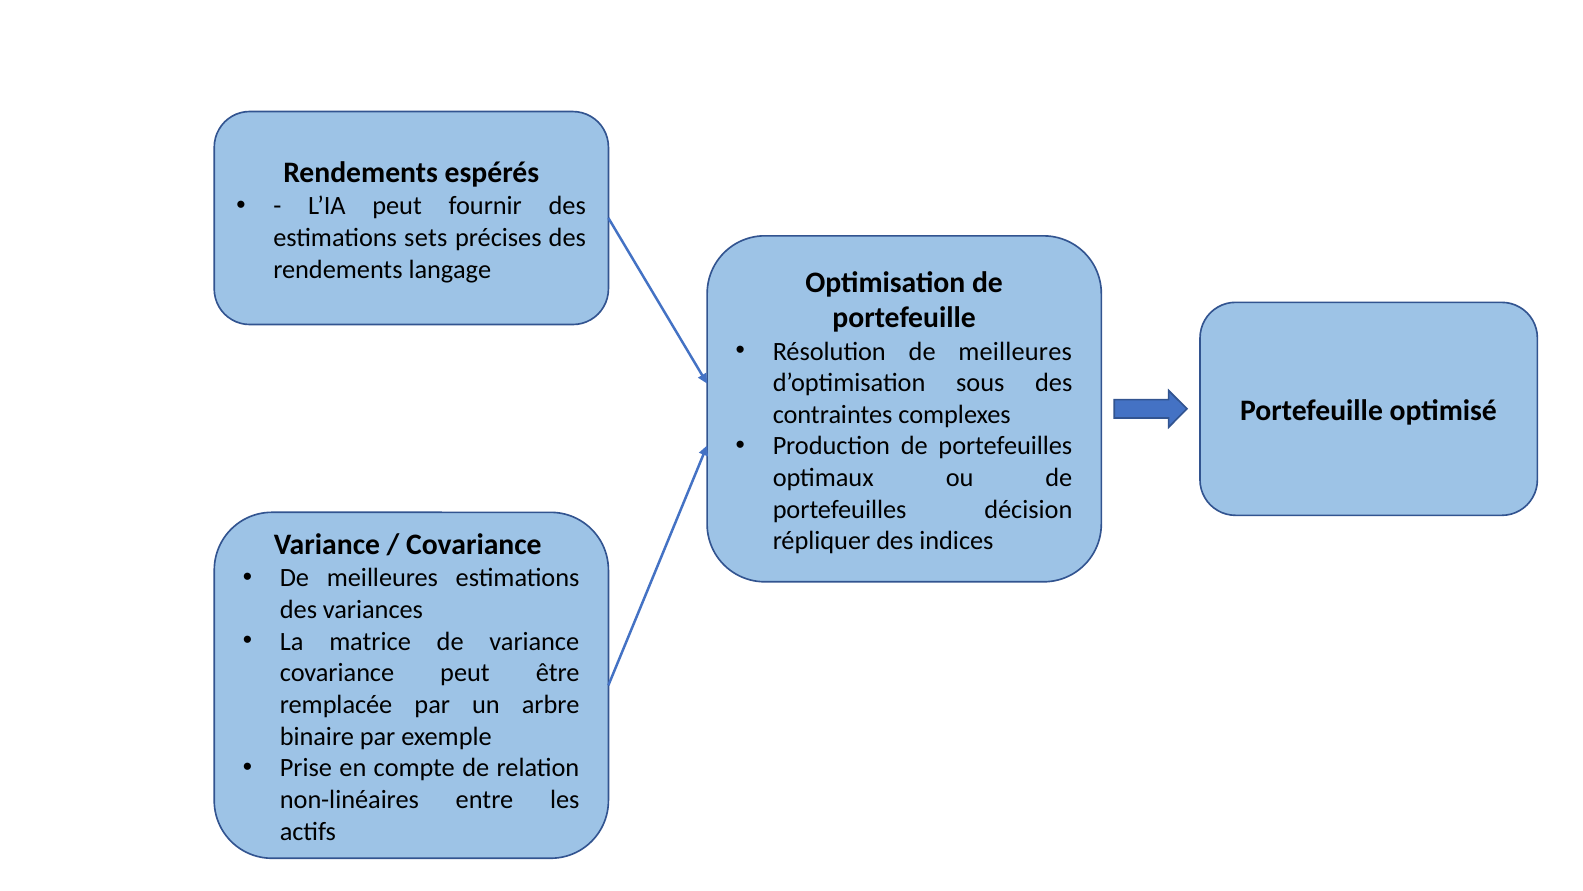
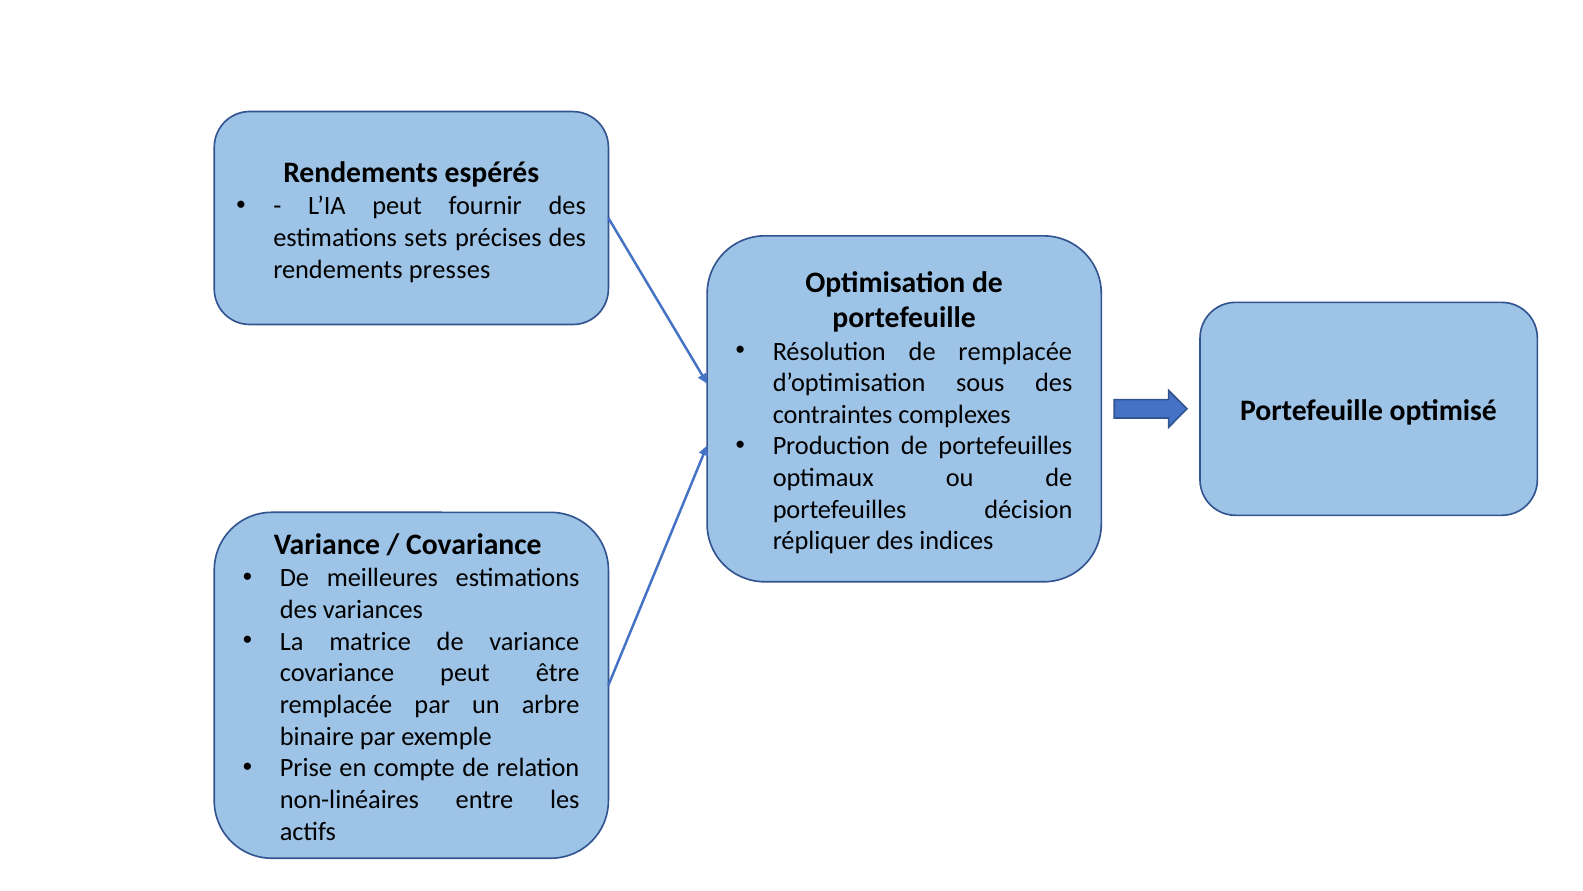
langage: langage -> presses (450, 269)
Résolution de meilleures: meilleures -> remplacée (1015, 351)
